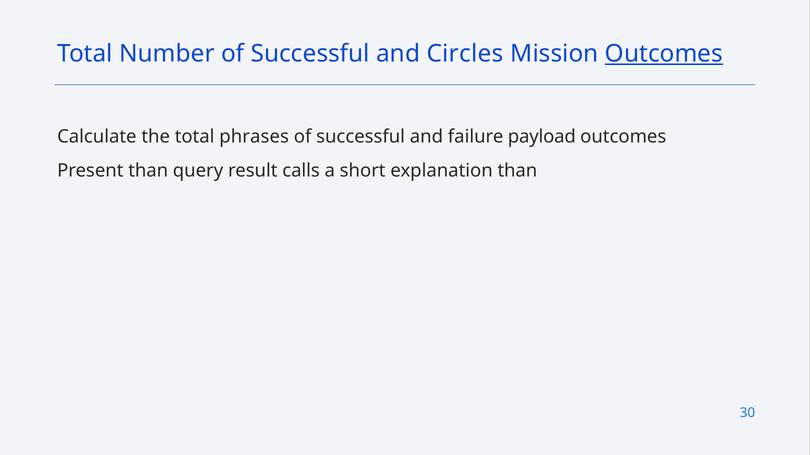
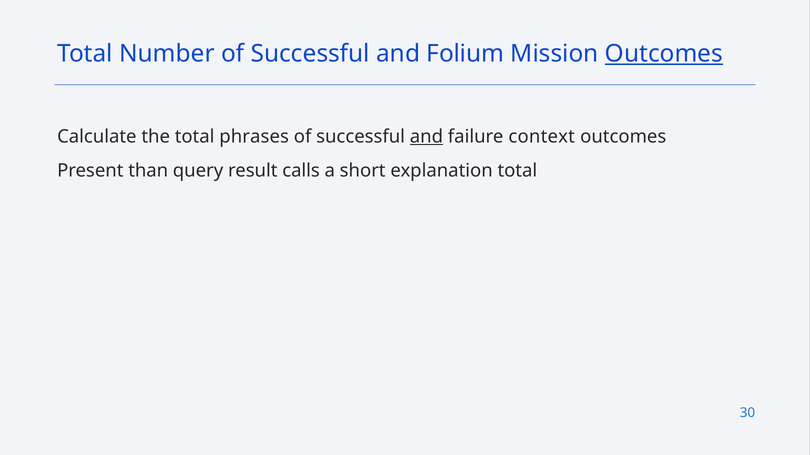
Circles: Circles -> Folium (465, 54)
and underline: none -> present (426, 137)
payload: payload -> context (542, 137)
explanation than: than -> total (517, 171)
